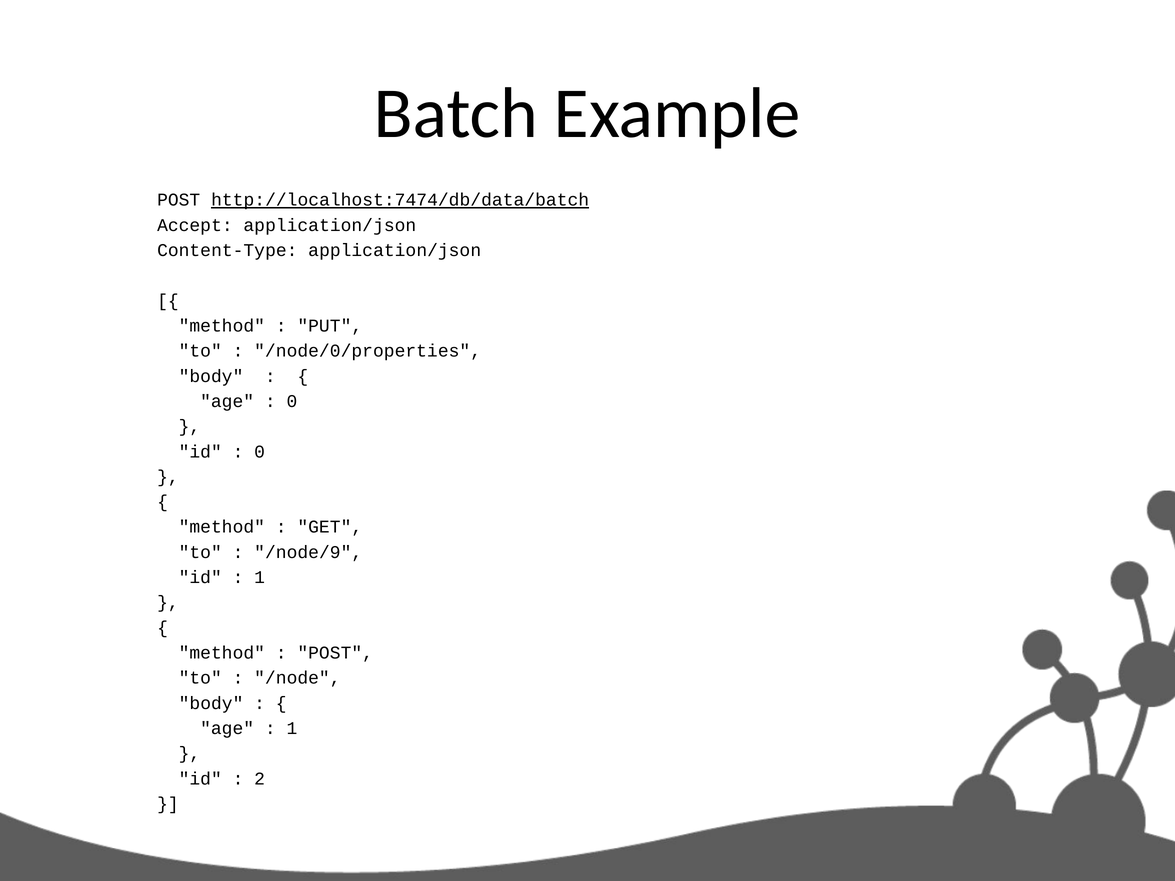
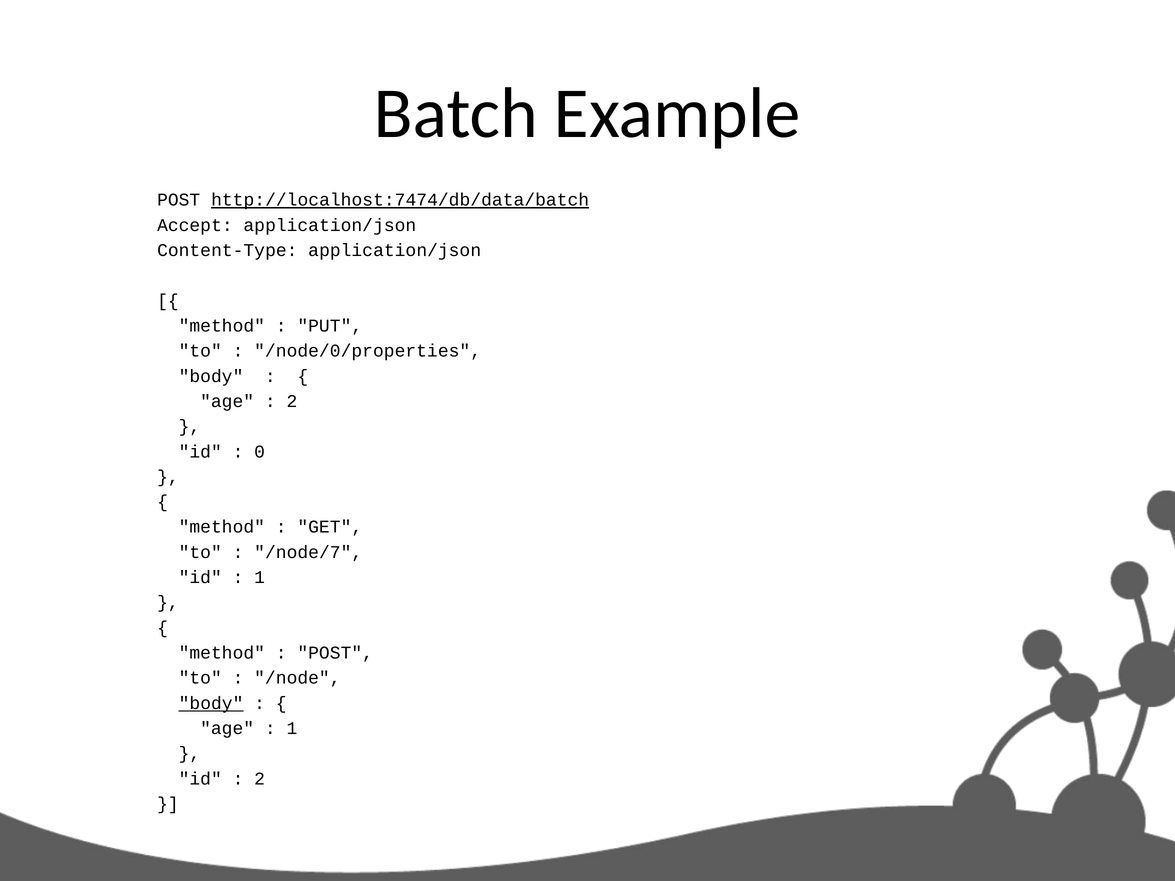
0: 0 -> 2 (292, 401)
/node/9: /node/9 -> /node/7 (308, 552)
body underline: none -> present (211, 703)
